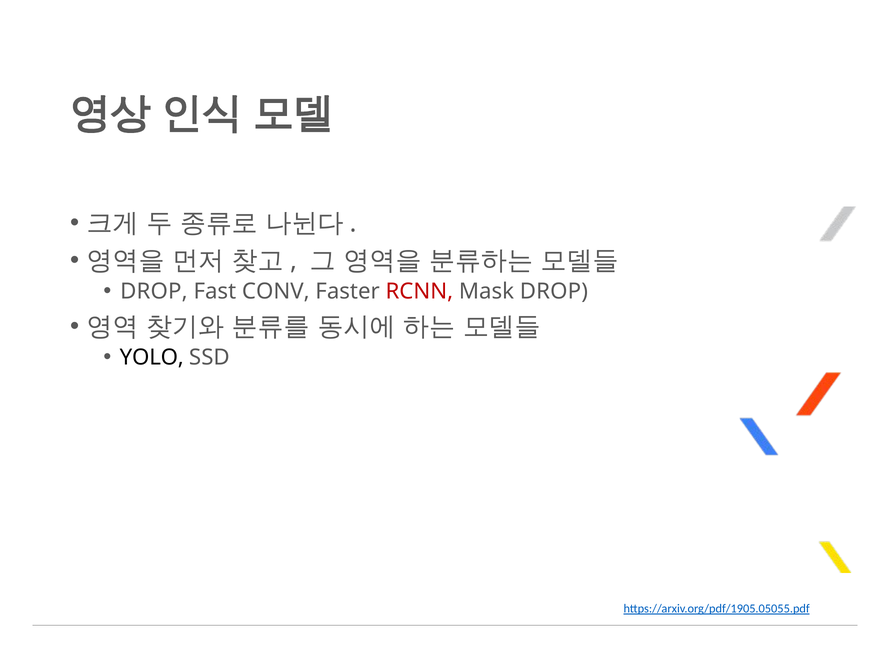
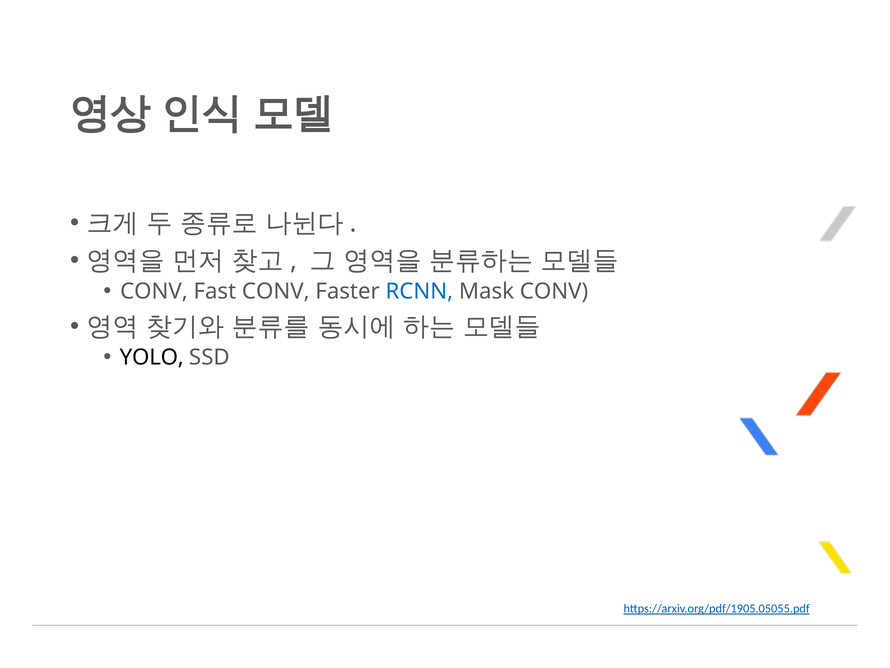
DROP: DROP -> CONV (154, 291)
RCNN colour: red -> blue (419, 291)
Mask DROP: DROP -> CONV (554, 291)
